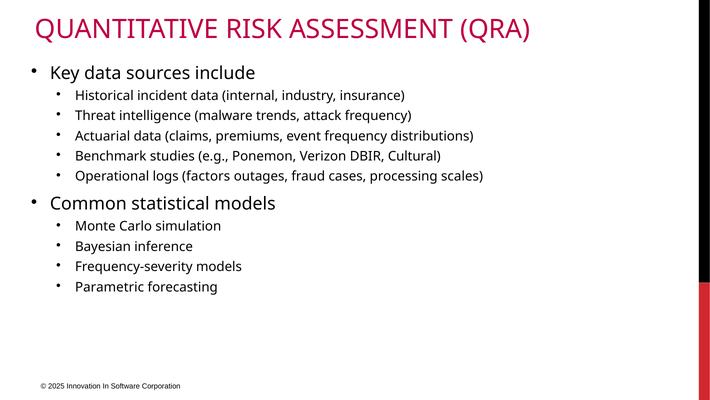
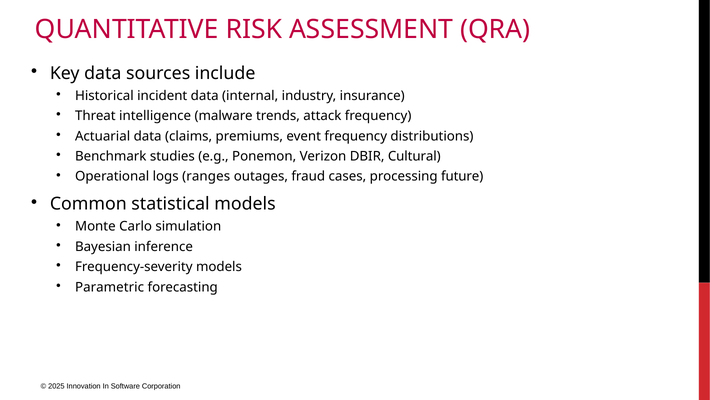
factors: factors -> ranges (206, 176)
scales: scales -> future (462, 176)
